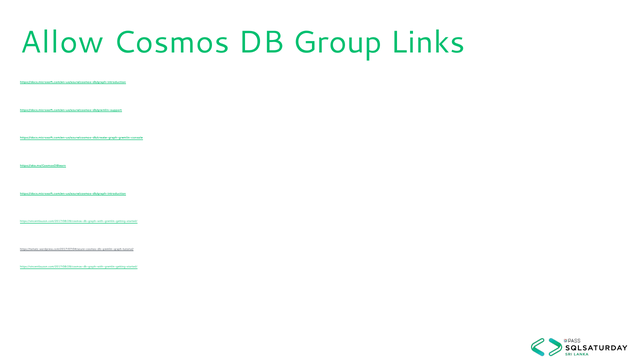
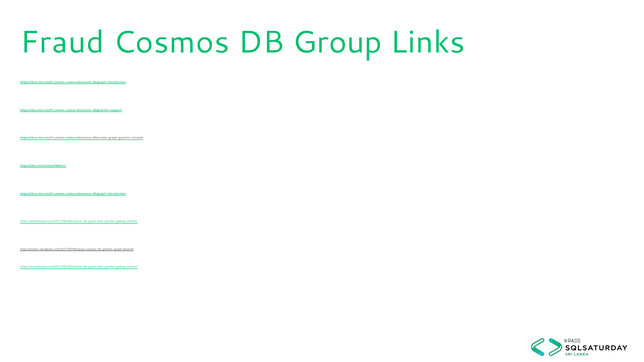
Allow: Allow -> Fraud (62, 42)
